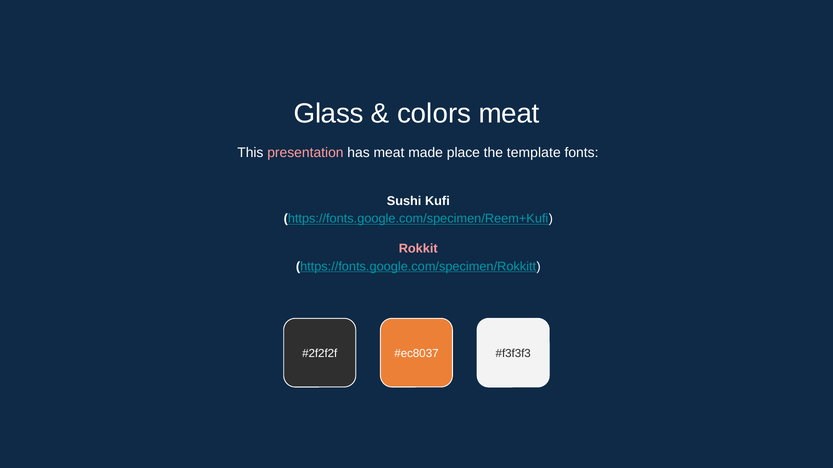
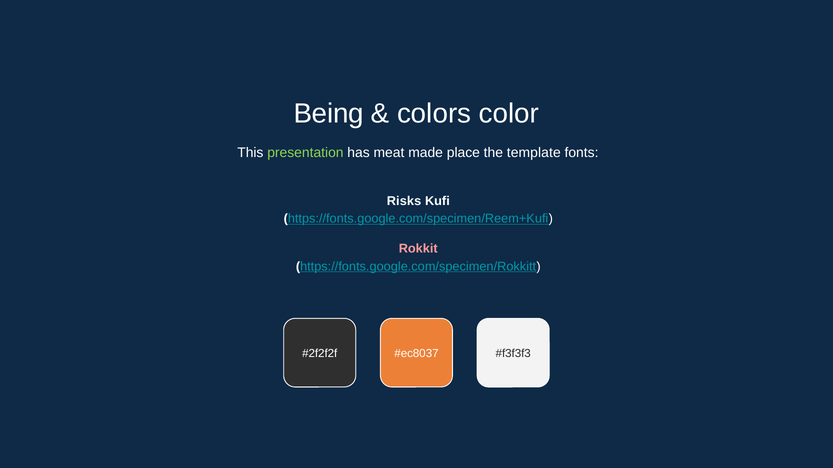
Glass: Glass -> Being (329, 114)
colors meat: meat -> color (509, 114)
presentation colour: pink -> light green (305, 153)
Sushi: Sushi -> Risks (404, 201)
